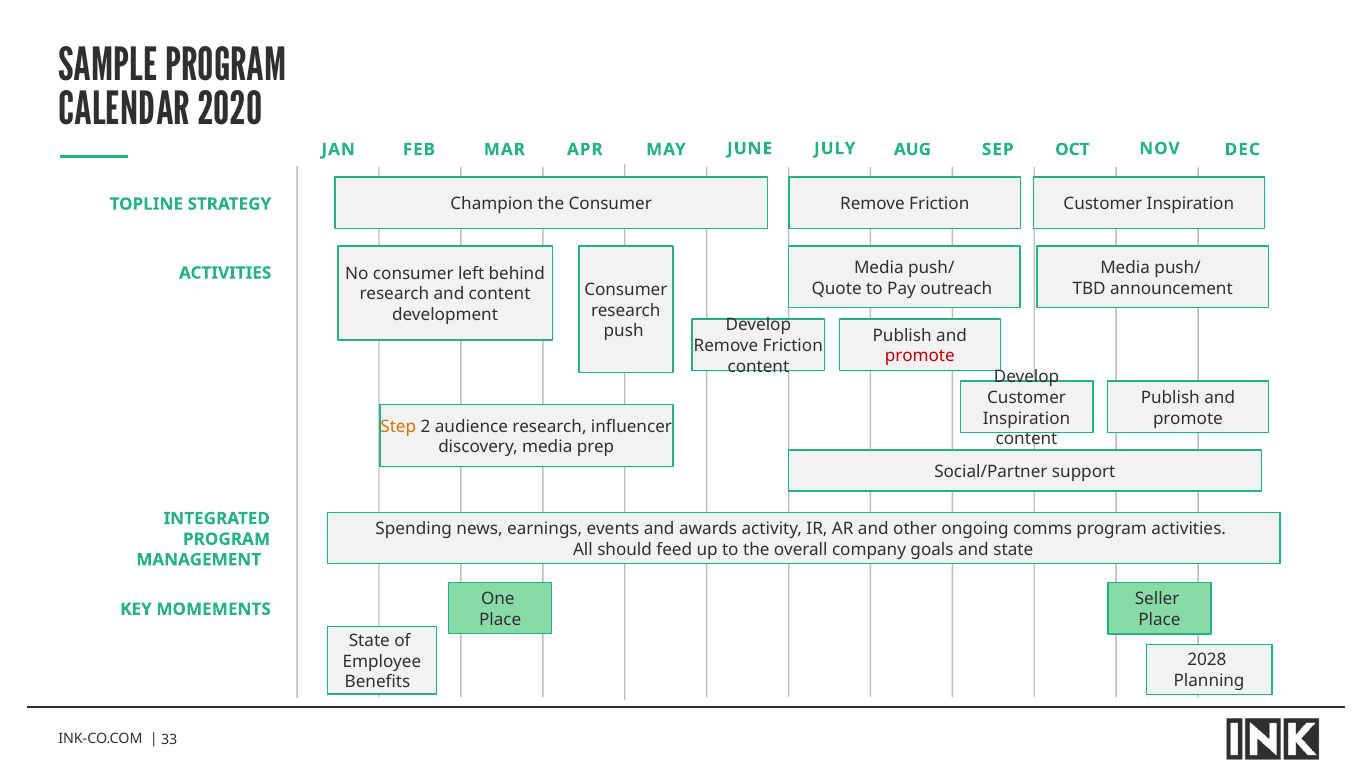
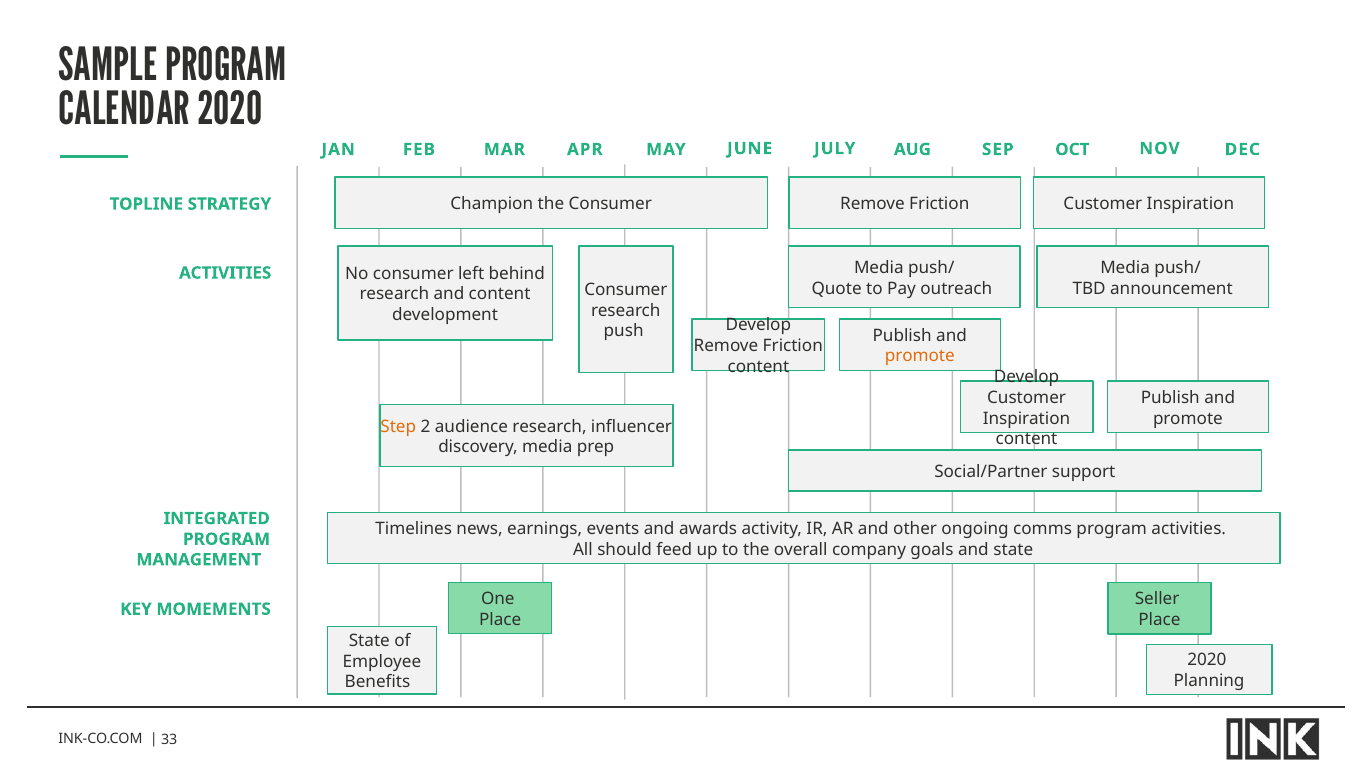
promote colour: red -> orange (920, 356)
Spending: Spending -> Timelines (414, 529)
2028: 2028 -> 2020 (1207, 660)
